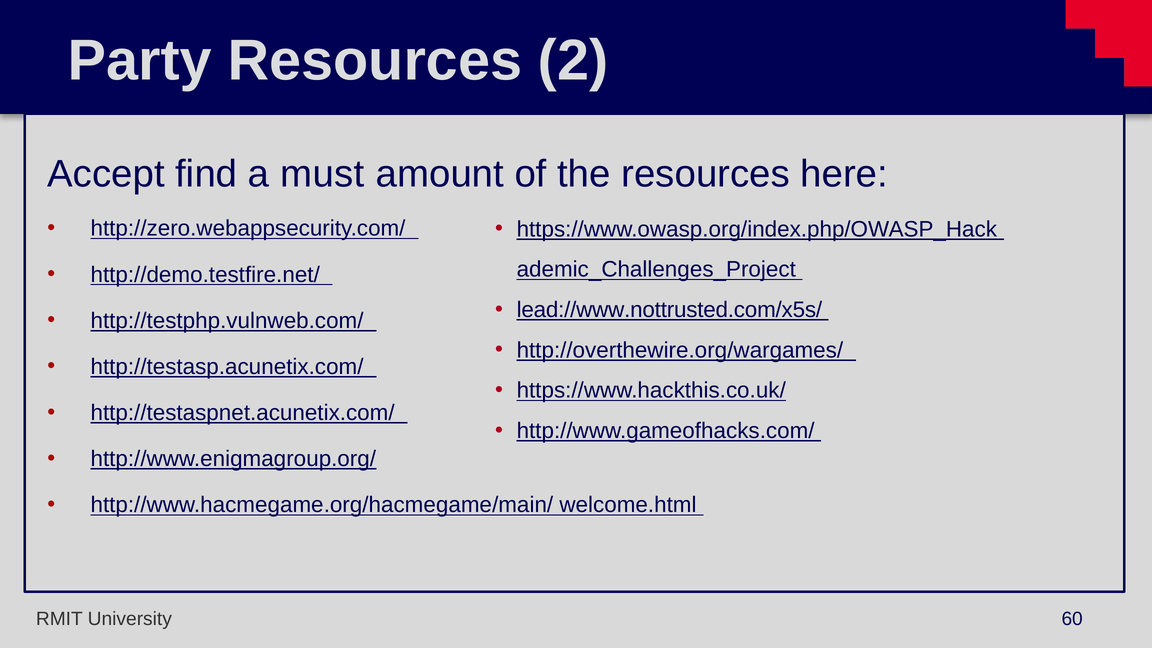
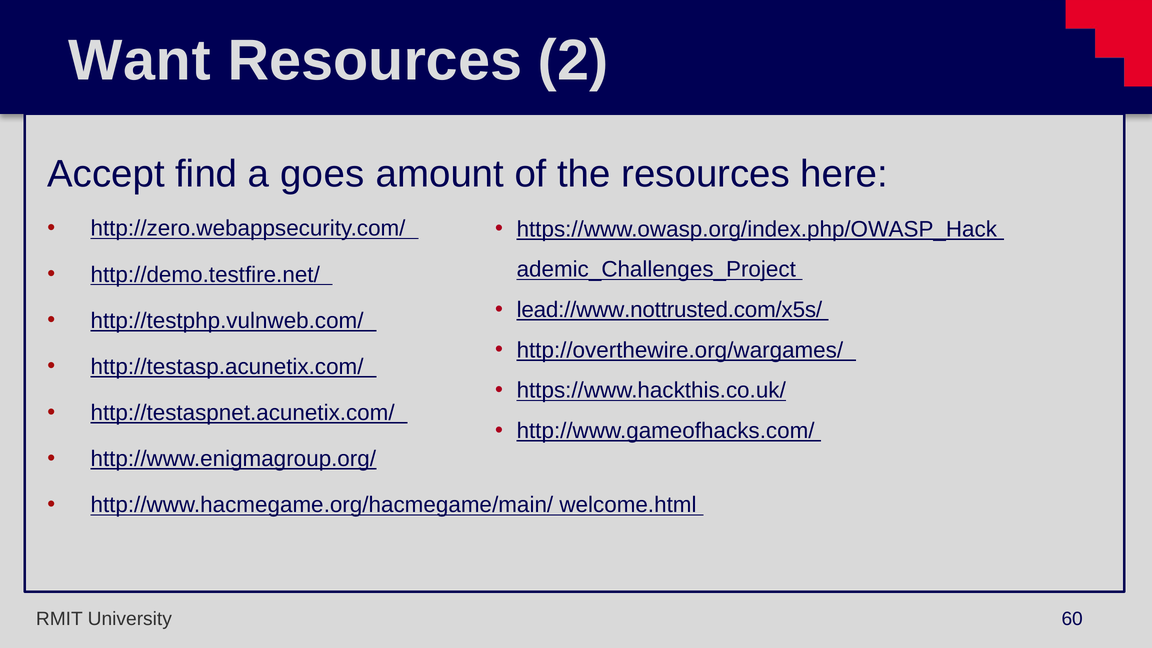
Party: Party -> Want (140, 61)
must: must -> goes (322, 174)
